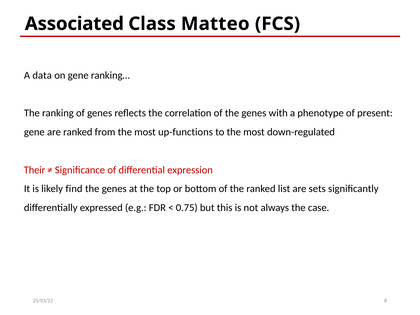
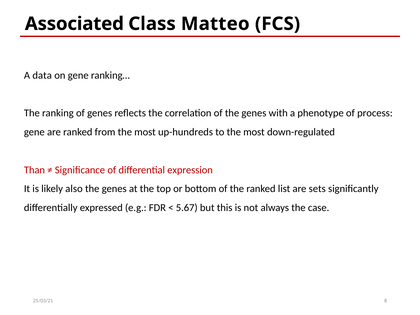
present: present -> process (375, 113)
up-functions: up-functions -> up-hundreds (186, 132)
Their: Their -> Than (34, 170)
find: find -> also (74, 189)
0.75: 0.75 -> 5.67 (187, 208)
